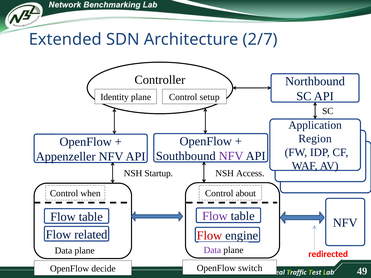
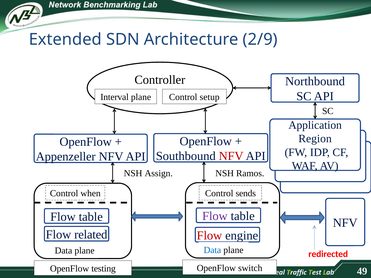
2/7: 2/7 -> 2/9 (260, 40)
Identity: Identity -> Interval (115, 97)
NFV colour: purple -> red (231, 156)
Startup: Startup -> Assign (159, 173)
Access: Access -> Ramos (250, 173)
about: about -> sends (246, 194)
Data colour: purple -> blue (212, 250)
decide: decide -> testing (104, 269)
